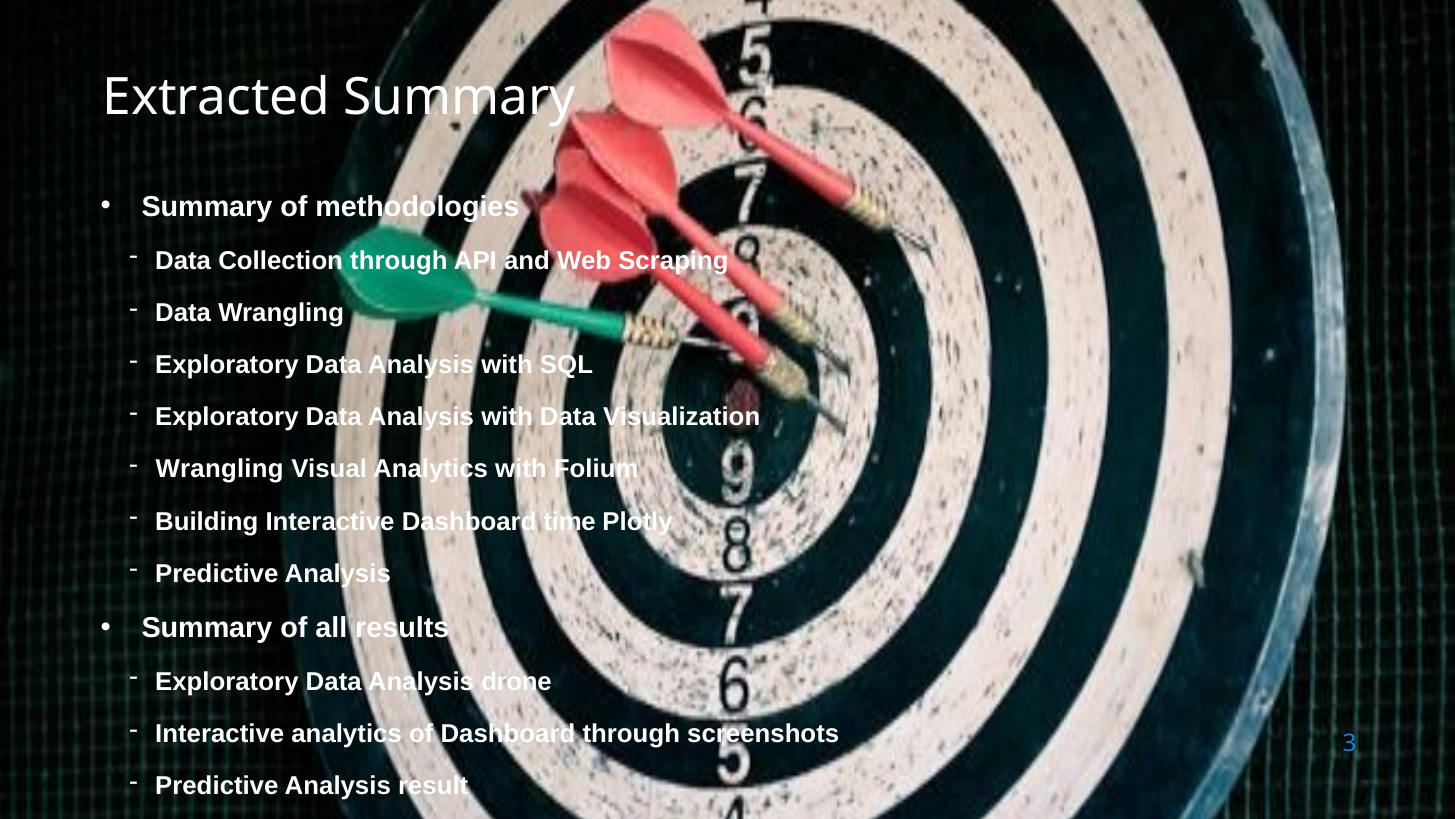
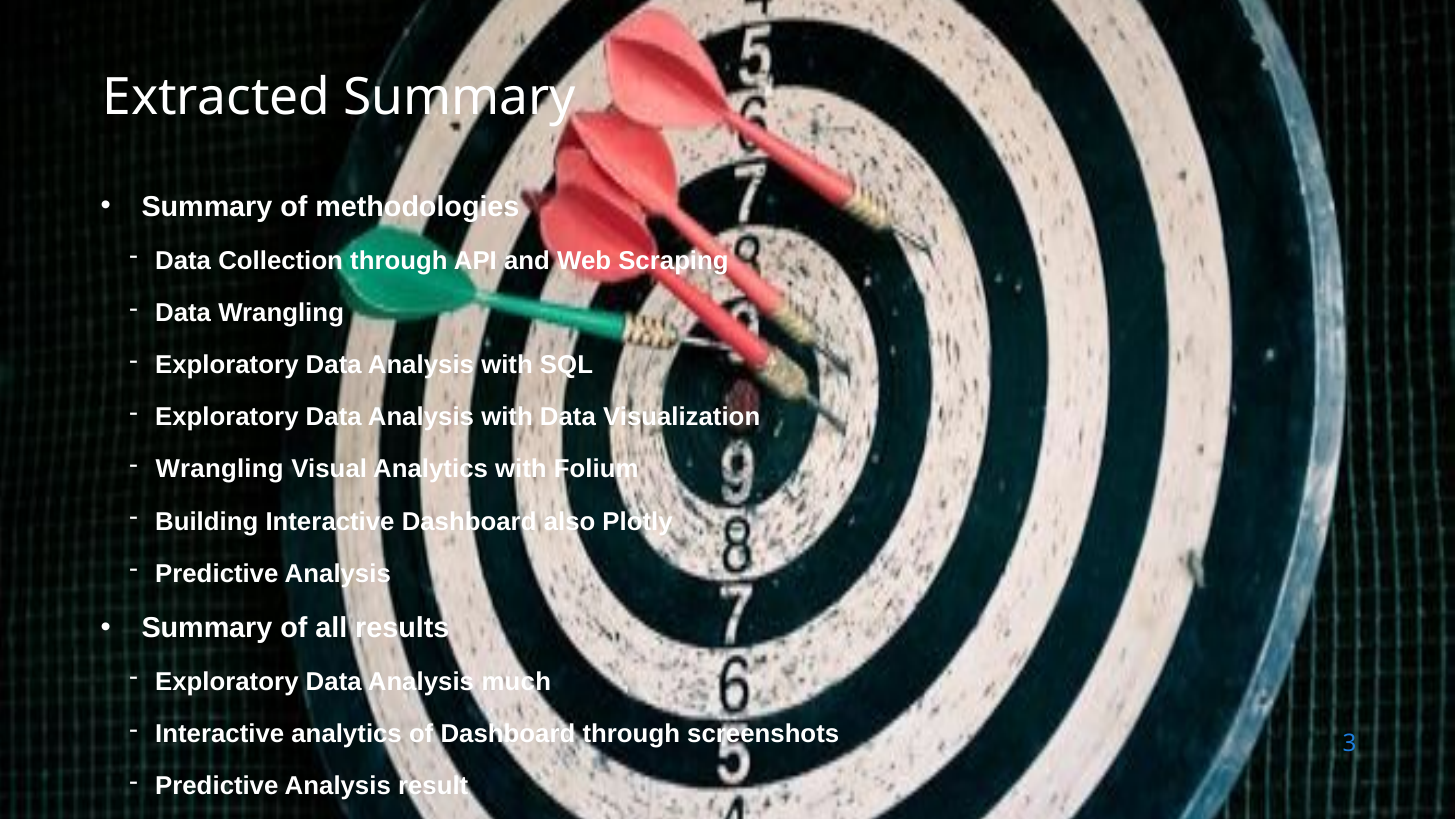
time: time -> also (570, 521)
drone: drone -> much (516, 681)
